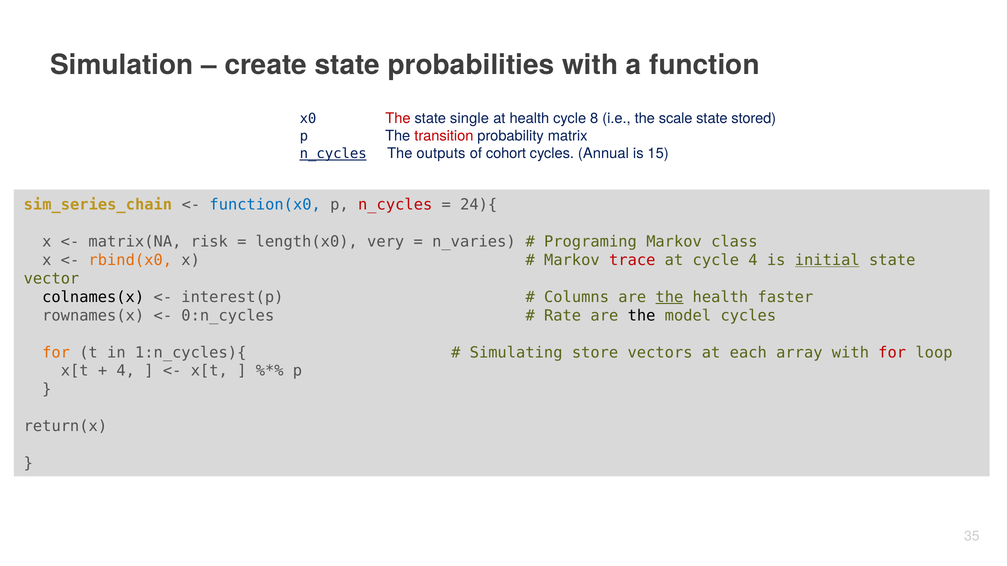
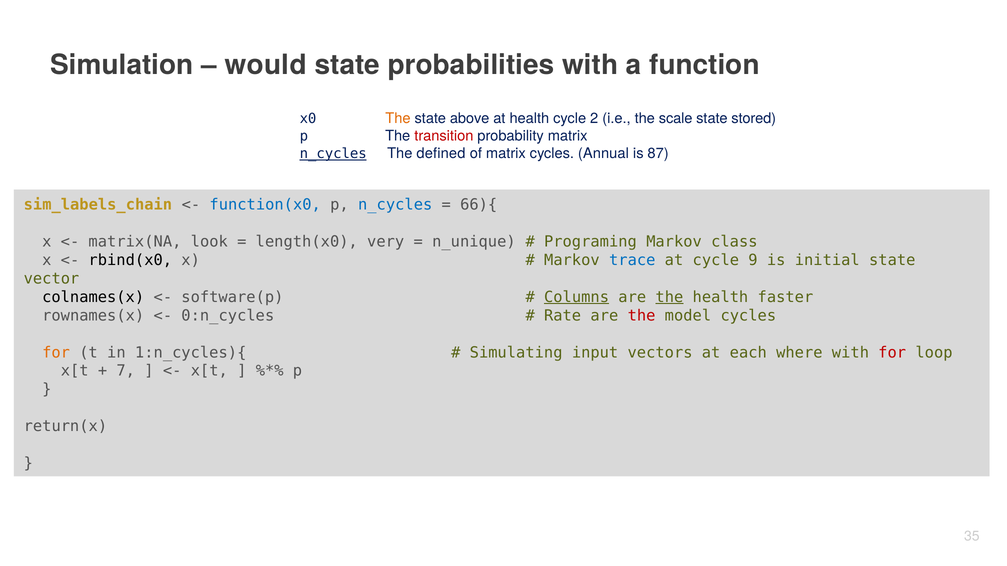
create: create -> would (266, 65)
The colour: red -> orange (398, 119)
single: single -> above (470, 119)
8: 8 -> 2 (594, 119)
outputs: outputs -> defined (441, 154)
of cohort: cohort -> matrix (506, 154)
15: 15 -> 87 (658, 154)
sim_series_chain: sim_series_chain -> sim_labels_chain (98, 205)
n_cycles colour: red -> blue (395, 205)
24){: 24){ -> 66){ (479, 205)
risk: risk -> look (209, 242)
n_varies: n_varies -> n_unique (474, 242)
rbind(x0 colour: orange -> black (130, 260)
trace colour: red -> blue (632, 260)
cycle 4: 4 -> 9 (753, 260)
initial underline: present -> none (827, 260)
interest(p: interest(p -> software(p (232, 297)
Columns underline: none -> present (577, 297)
the colour: black -> red (642, 316)
store: store -> input (595, 353)
array: array -> where (799, 353)
4: 4 -> 7 (126, 371)
